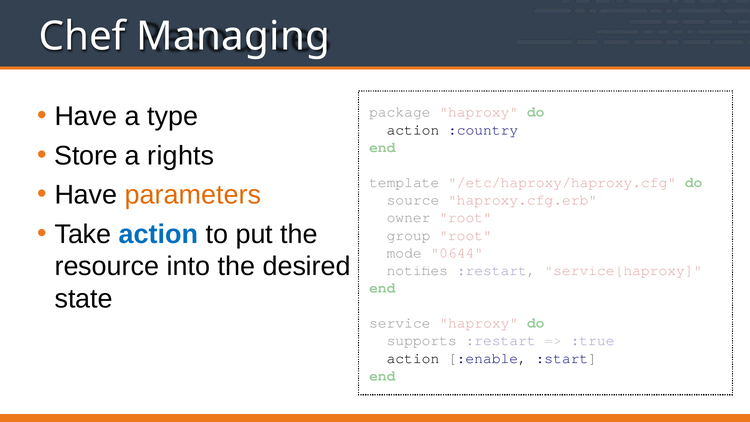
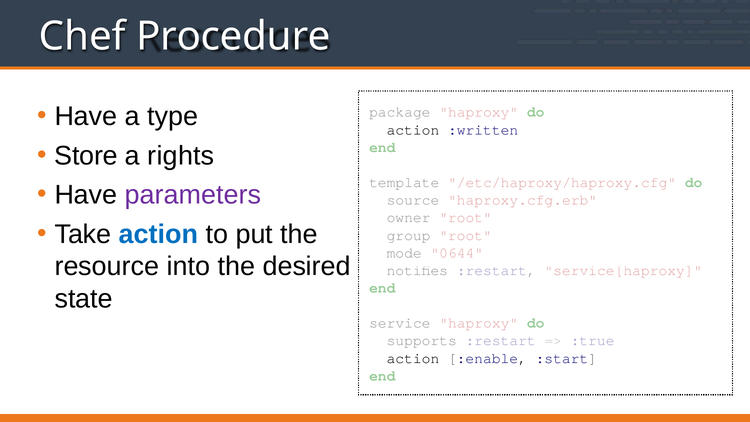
Managing: Managing -> Procedure (233, 37)
:country: :country -> :written (483, 130)
parameters colour: orange -> purple (193, 195)
